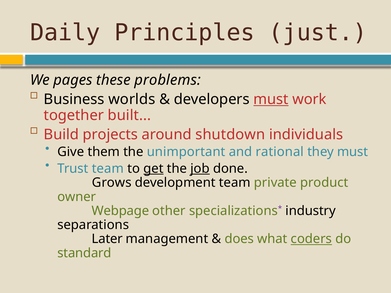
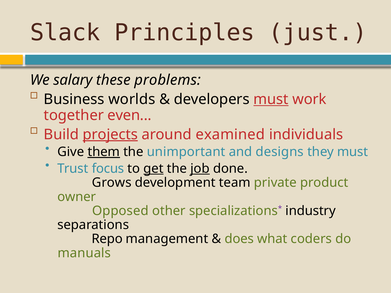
Daily: Daily -> Slack (65, 33)
pages: pages -> salary (73, 80)
built: built -> even (129, 115)
projects underline: none -> present (110, 135)
shutdown: shutdown -> examined (230, 135)
them underline: none -> present (104, 152)
rational: rational -> designs (280, 152)
Trust team: team -> focus (108, 169)
Webpage: Webpage -> Opposed (120, 211)
Later: Later -> Repo (107, 239)
coders underline: present -> none (311, 239)
standard: standard -> manuals (84, 253)
